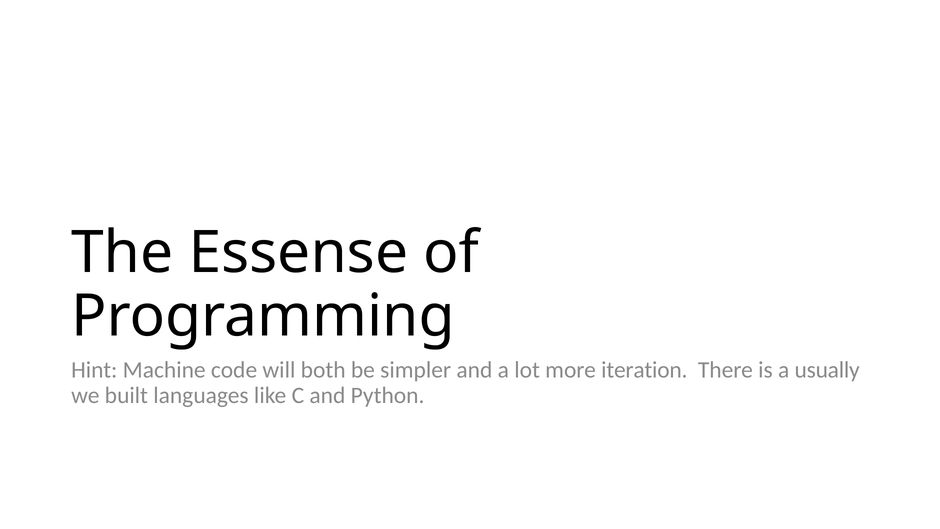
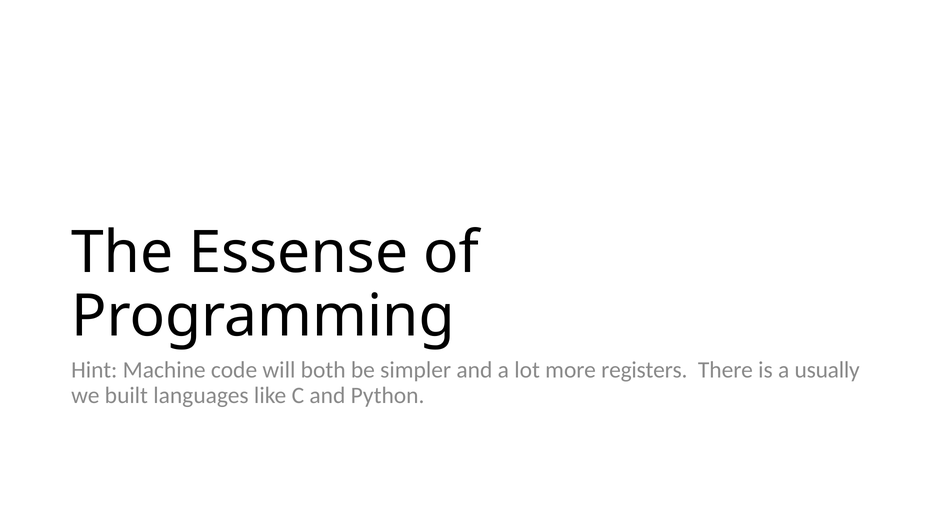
iteration: iteration -> registers (644, 370)
